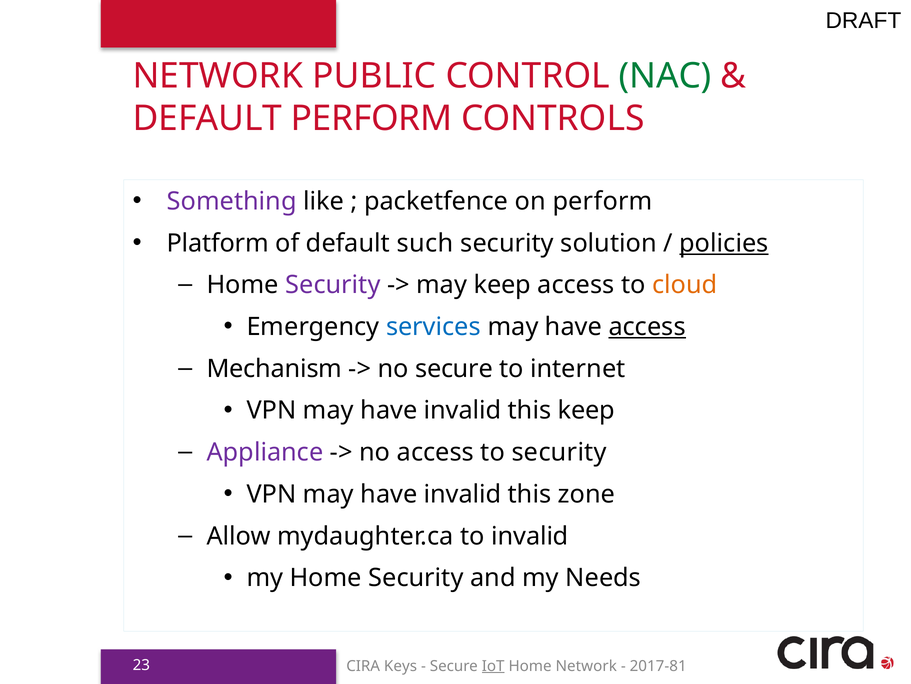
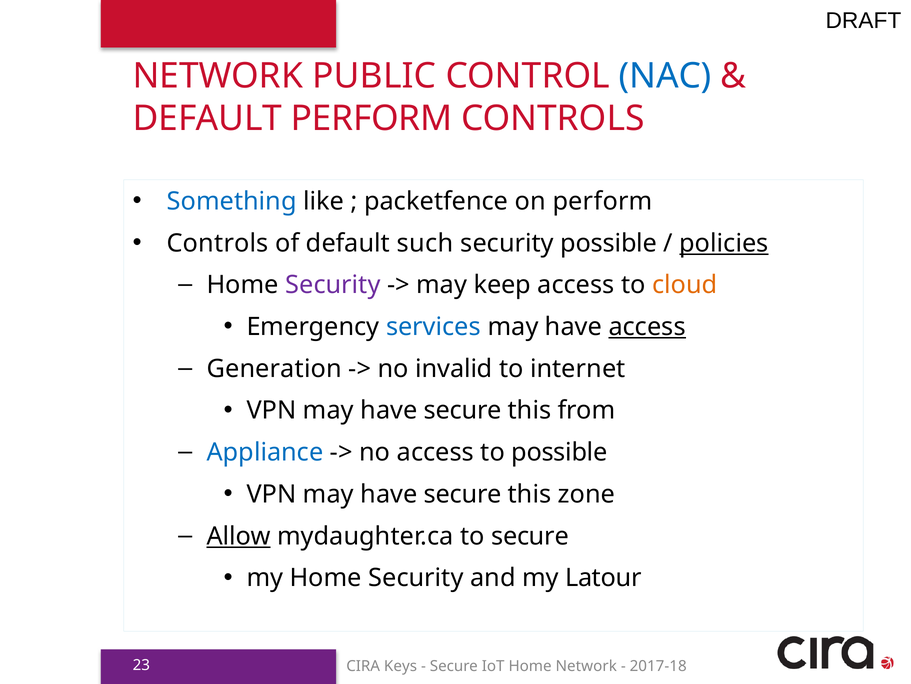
NAC colour: green -> blue (665, 76)
Something colour: purple -> blue (232, 201)
Platform: Platform -> Controls (218, 243)
security solution: solution -> possible (609, 243)
Mechanism: Mechanism -> Generation (274, 368)
no secure: secure -> invalid (454, 368)
invalid: invalid -> secure (463, 410)
this keep: keep -> from (586, 410)
Appliance colour: purple -> blue (265, 452)
to security: security -> possible (559, 452)
invalid: invalid -> secure (463, 494)
Allow underline: none -> present (239, 536)
to invalid: invalid -> secure (530, 536)
Needs: Needs -> Latour (603, 577)
IoT underline: present -> none (493, 665)
2017-81: 2017-81 -> 2017-18 (658, 665)
